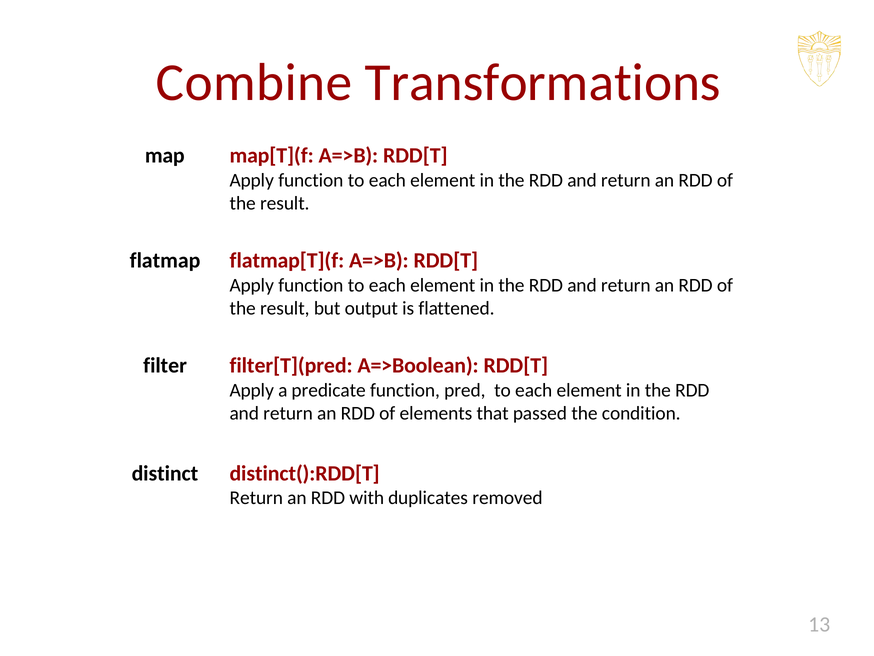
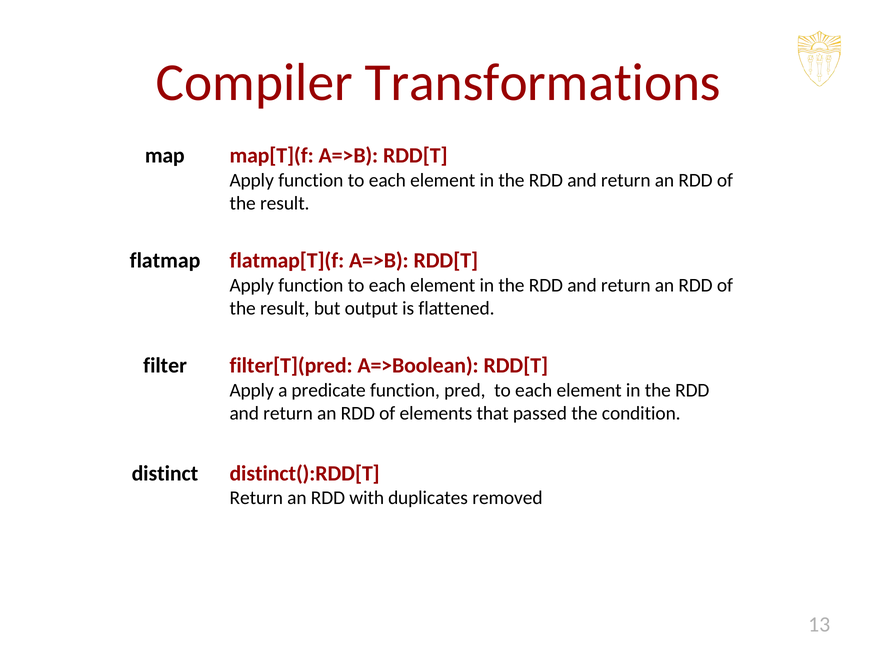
Combine: Combine -> Compiler (254, 82)
